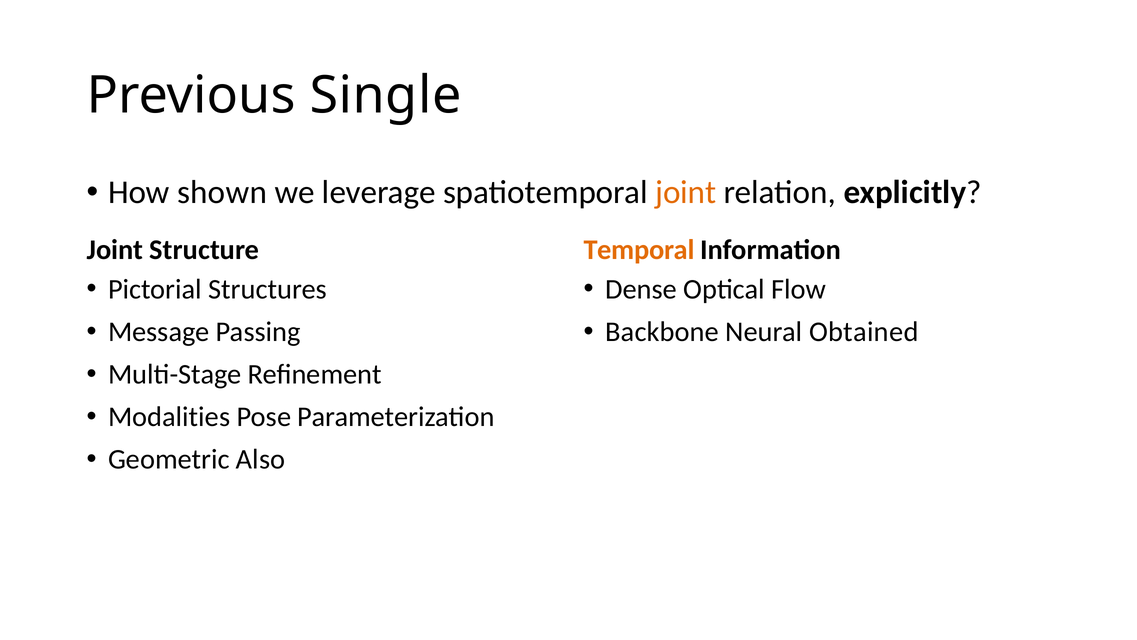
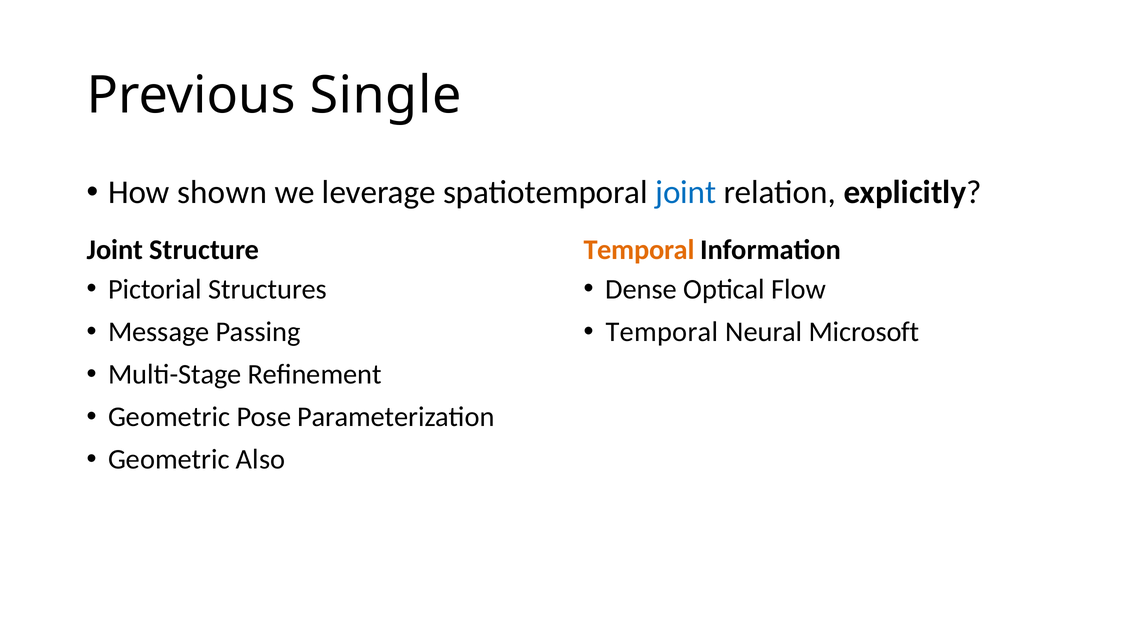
joint colour: orange -> blue (686, 192)
Backbone: Backbone -> Temporal (662, 332)
Obtained: Obtained -> Microsoft (864, 332)
Modalities: Modalities -> Geometric (169, 417)
